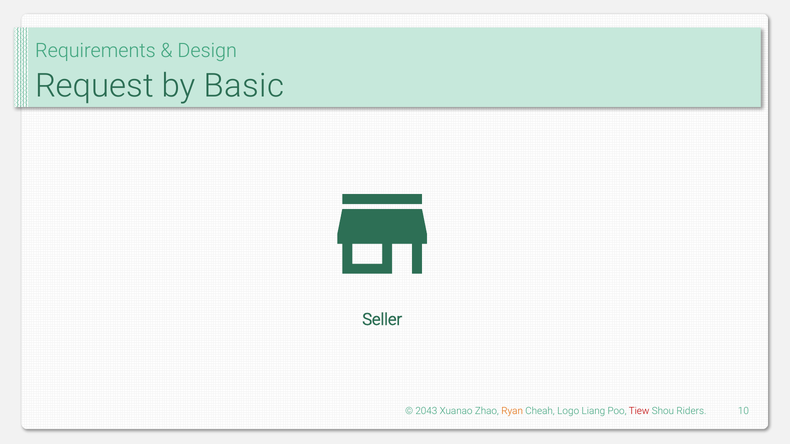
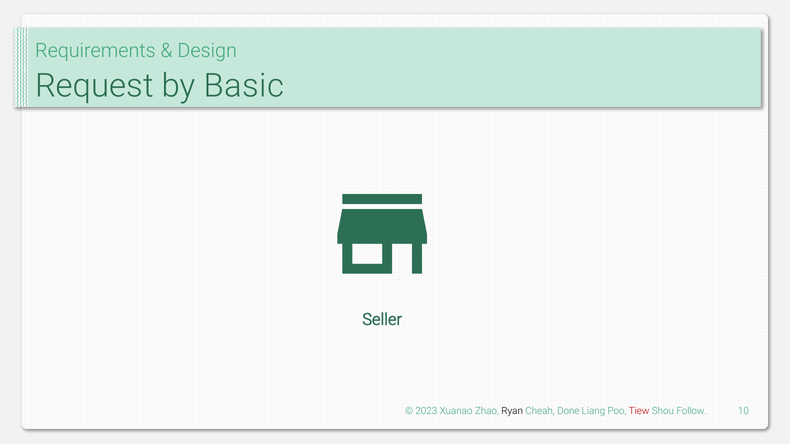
2043: 2043 -> 2023 (426, 412)
Ryan colour: orange -> black (512, 412)
Logo: Logo -> Done (568, 412)
Riders: Riders -> Follow (691, 412)
